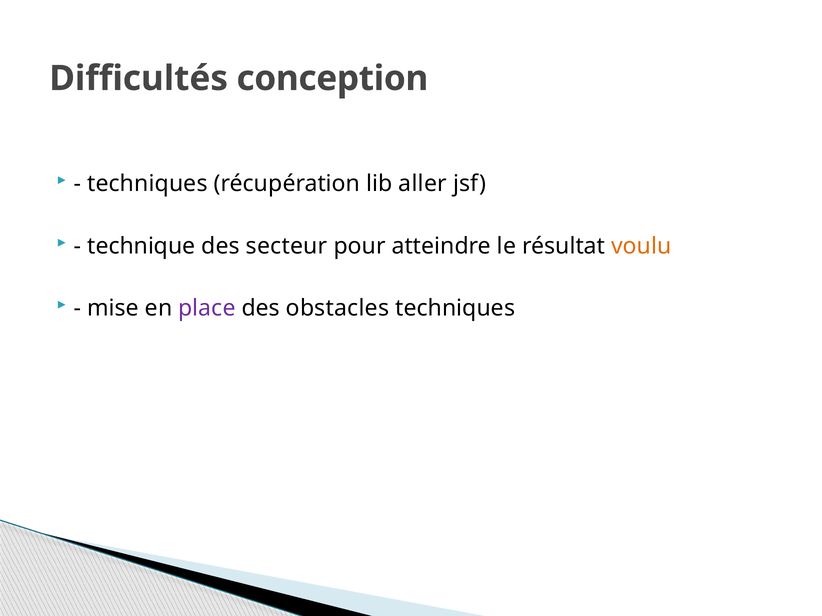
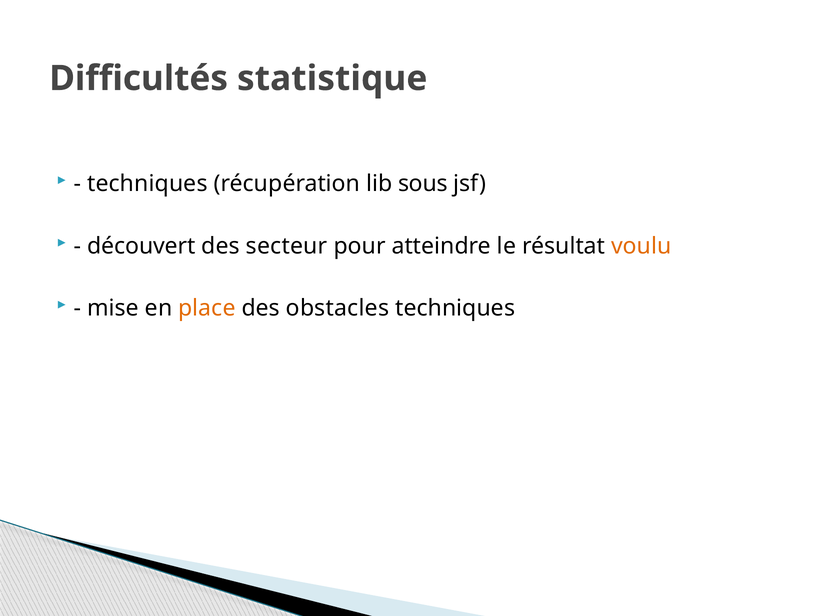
conception: conception -> statistique (332, 78)
aller: aller -> sous (423, 184)
technique: technique -> découvert (141, 246)
place colour: purple -> orange (207, 309)
